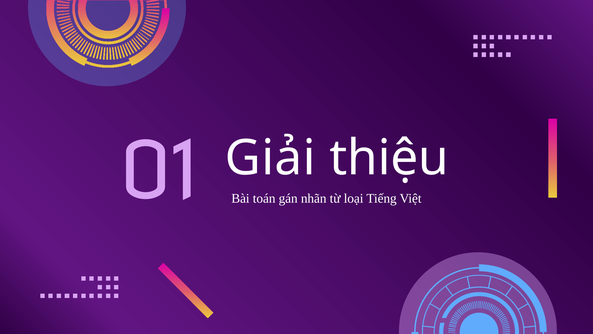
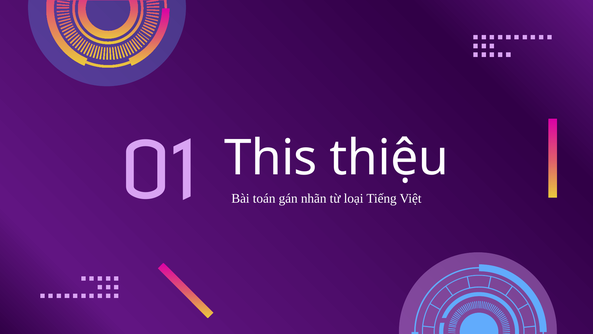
Giải: Giải -> This (271, 158)
